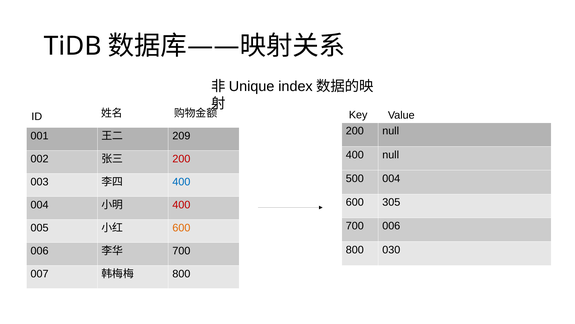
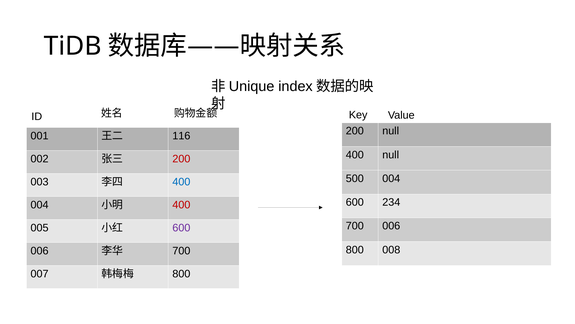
209: 209 -> 116 (181, 136)
305: 305 -> 234 (391, 202)
600 colour: orange -> purple (181, 227)
030: 030 -> 008 (391, 249)
